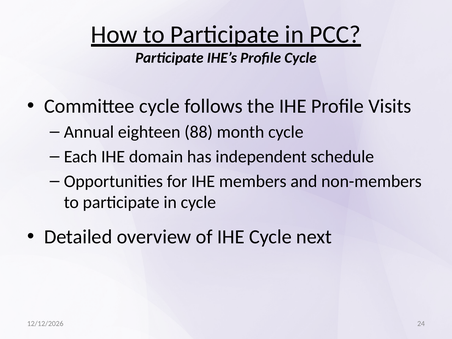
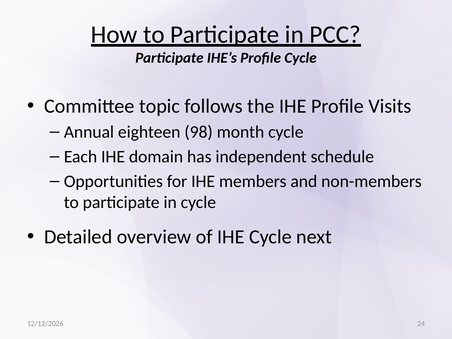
Committee cycle: cycle -> topic (160, 106)
88: 88 -> 98 (199, 132)
